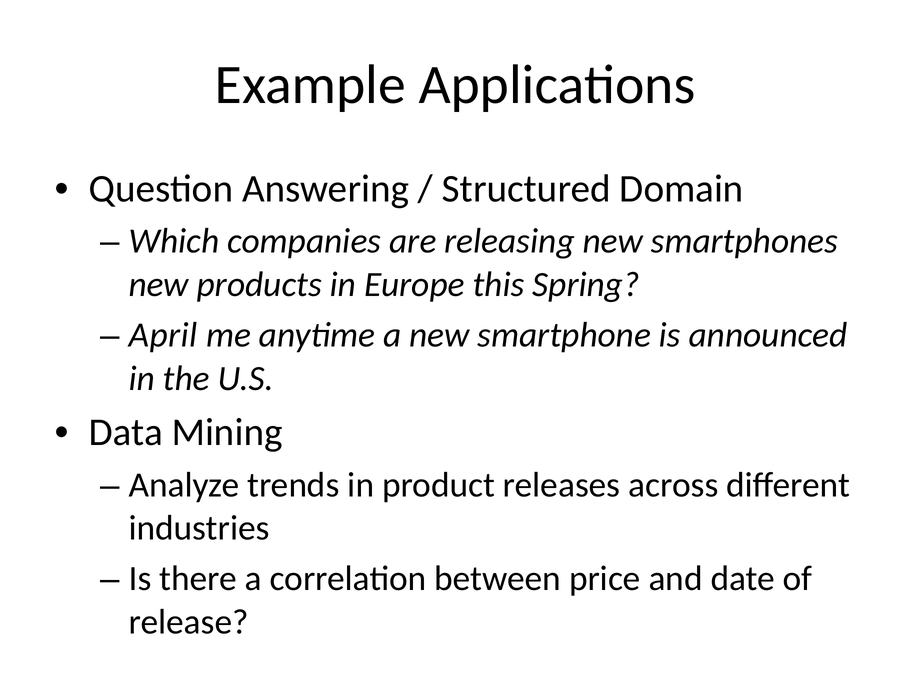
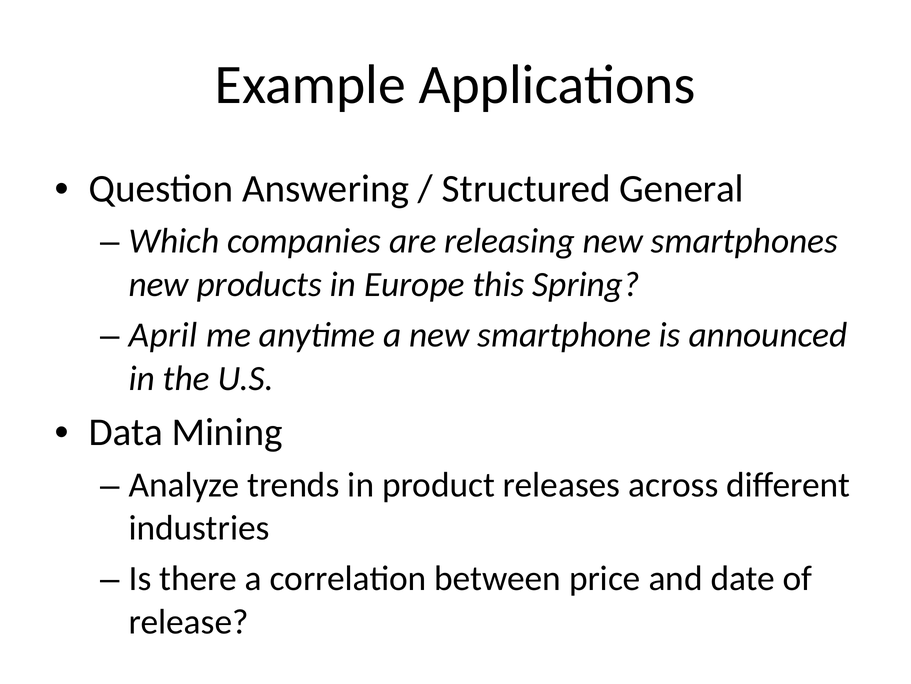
Domain: Domain -> General (682, 188)
